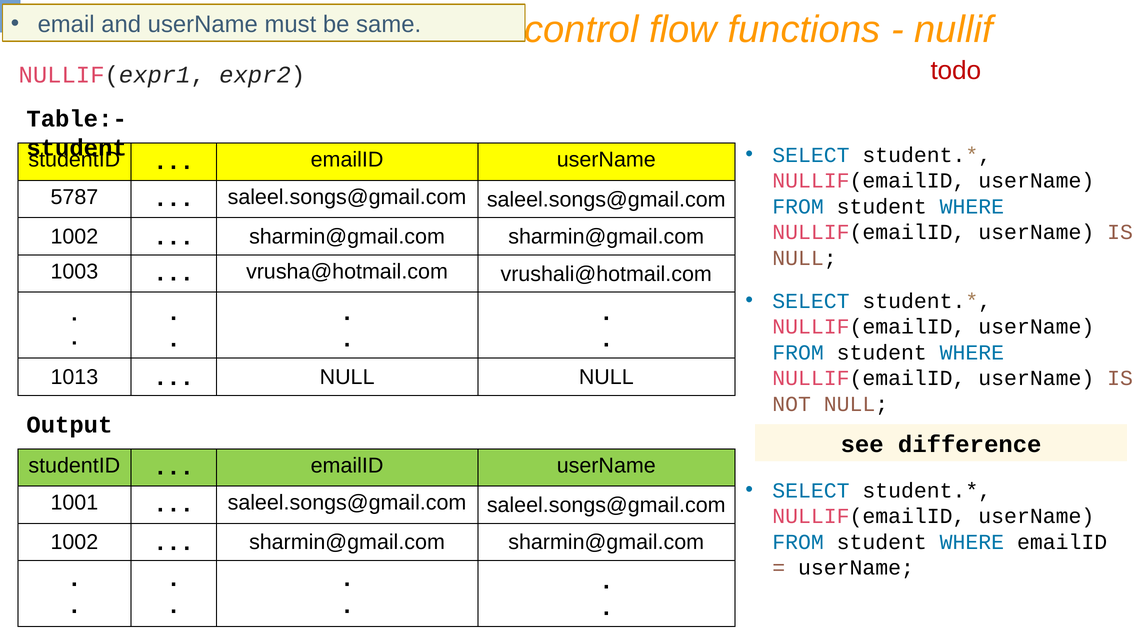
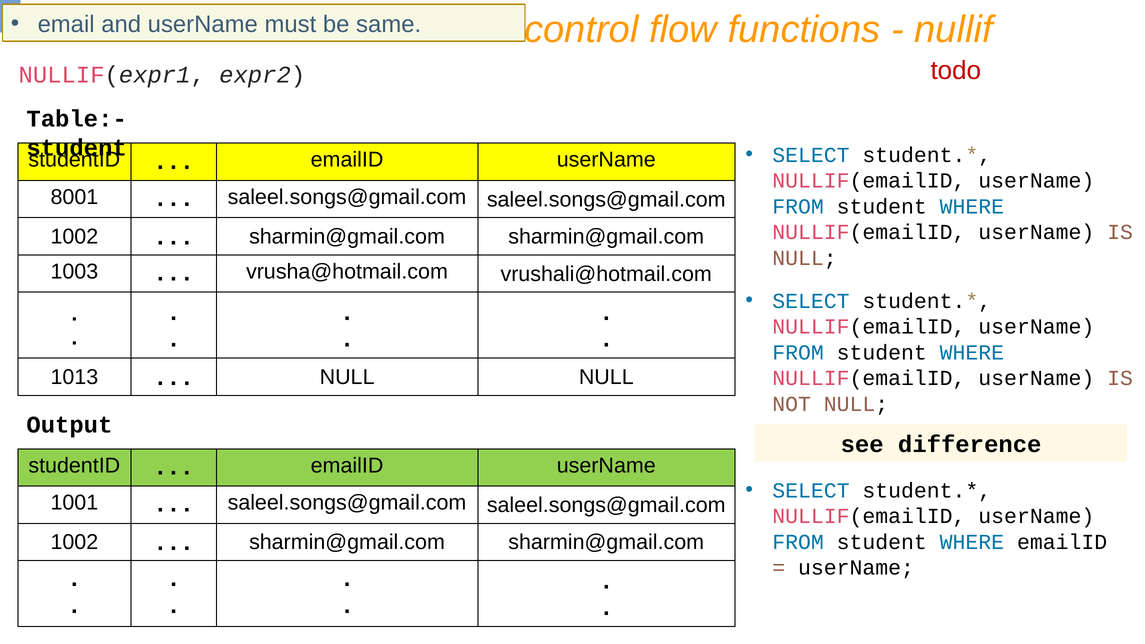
5787: 5787 -> 8001 (74, 197)
